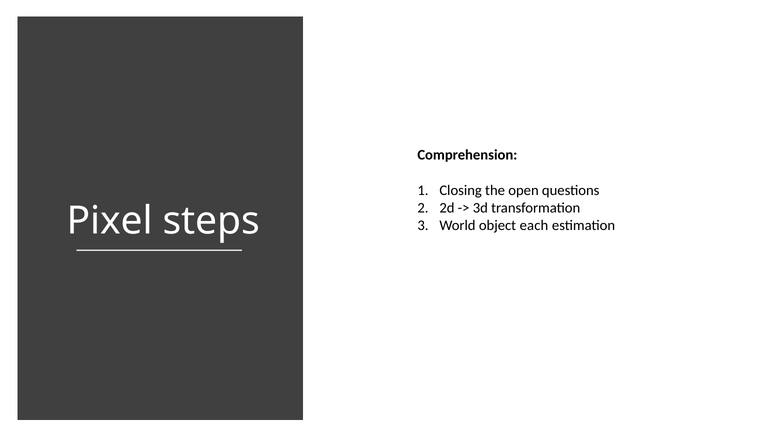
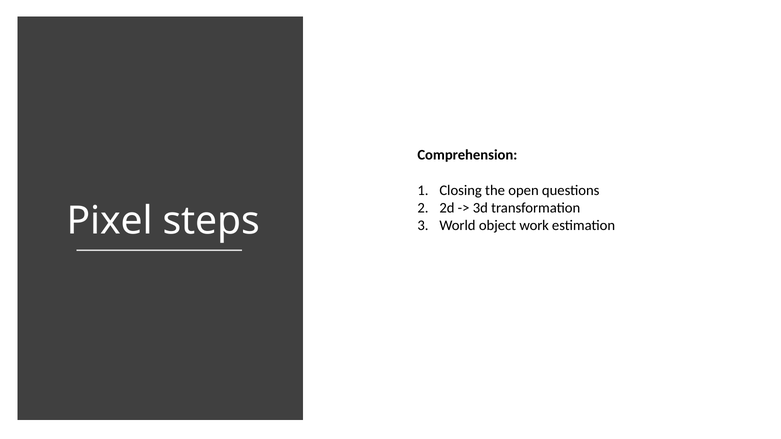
each: each -> work (534, 226)
